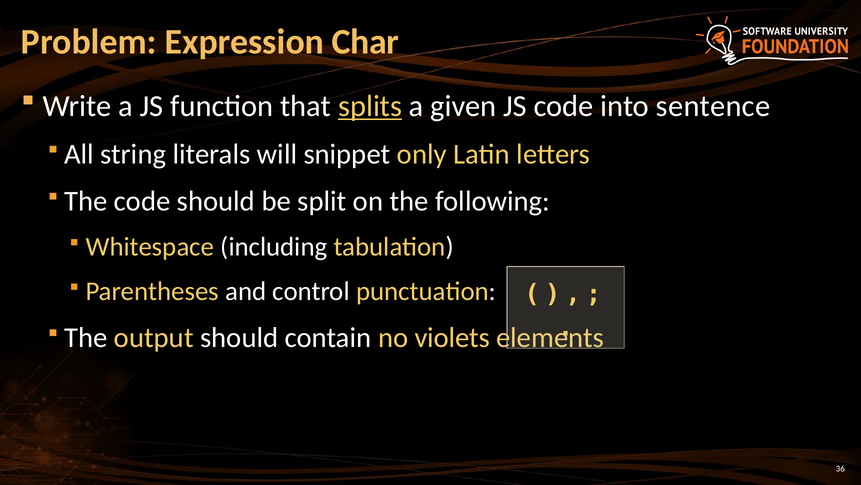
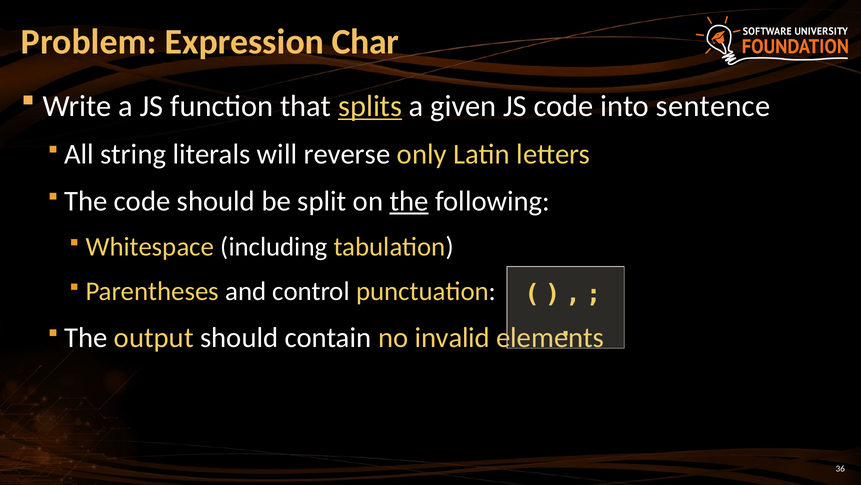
snippet: snippet -> reverse (347, 154)
the underline: none -> present (409, 201)
violets: violets -> invalid (452, 337)
